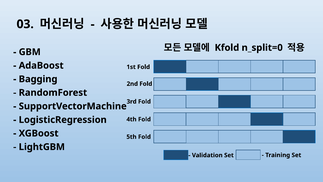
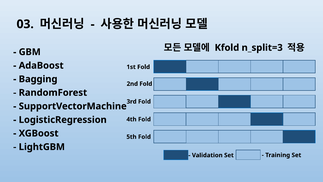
n_split=0: n_split=0 -> n_split=3 (262, 48)
